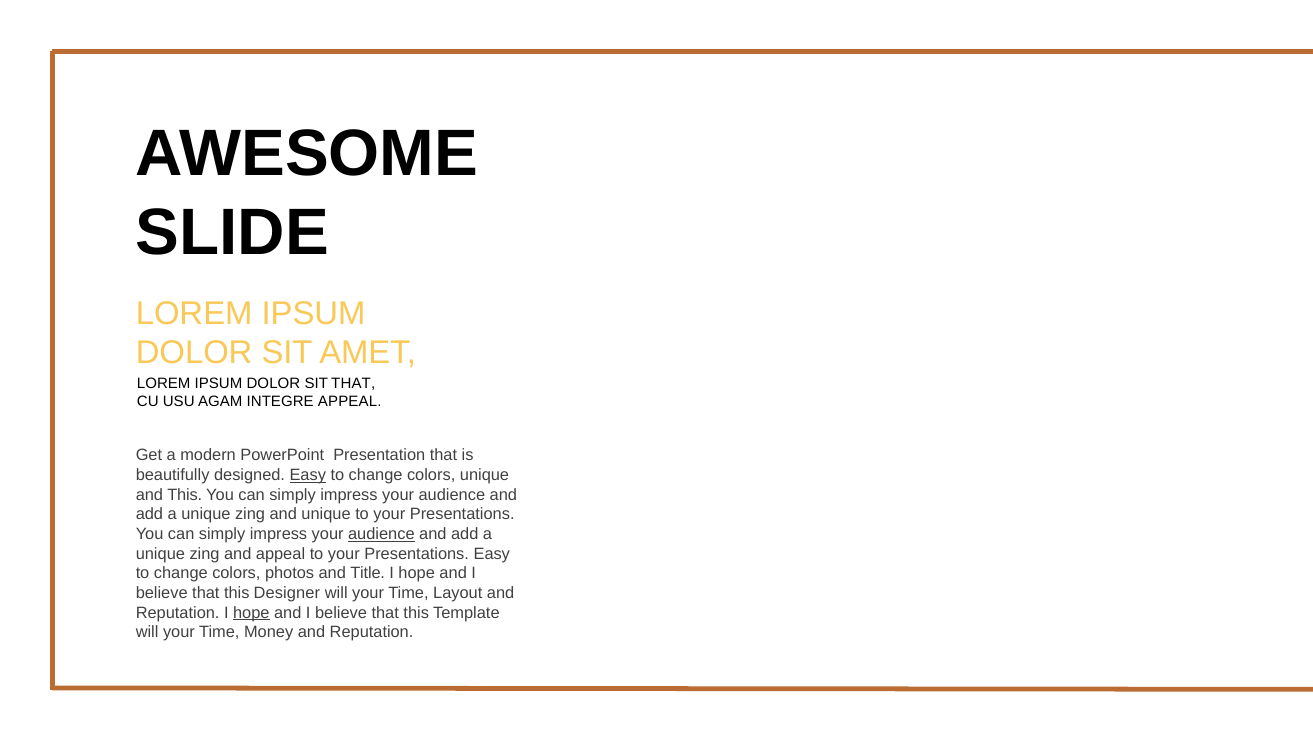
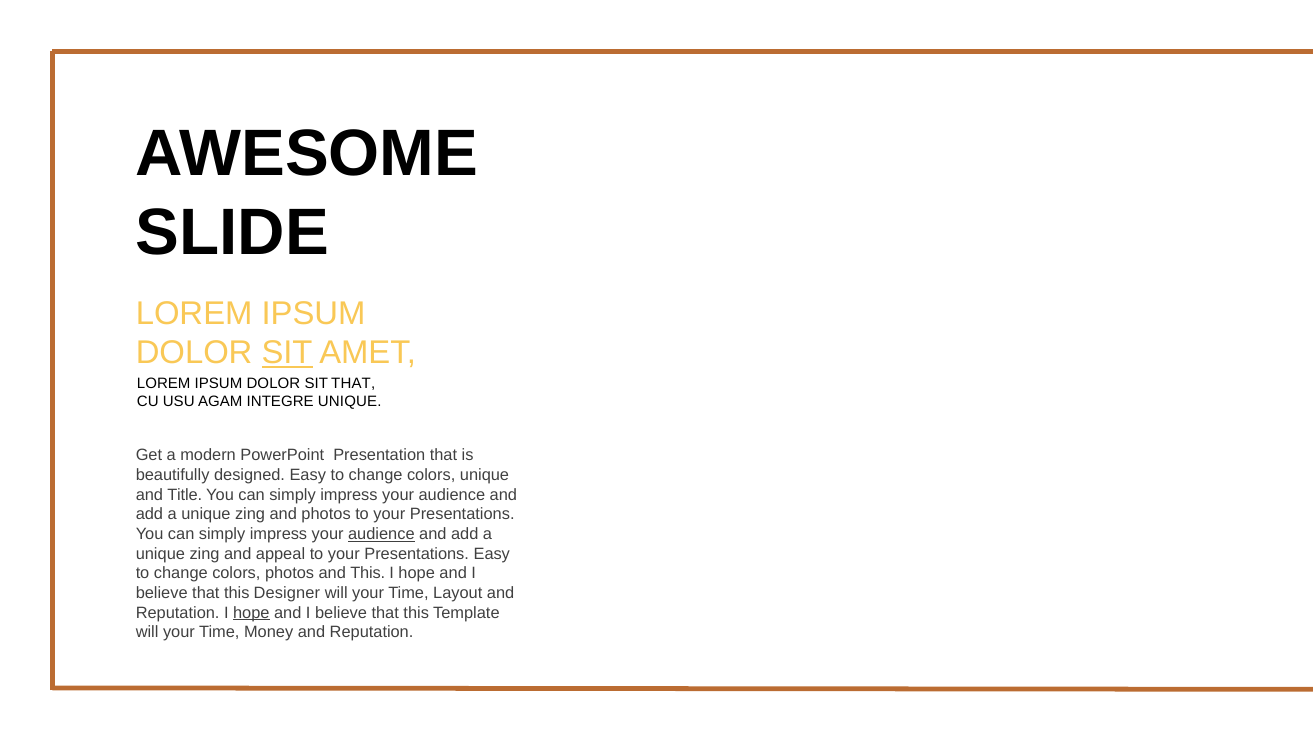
SIT underline: none -> present (287, 353)
INTEGRE APPEAL: APPEAL -> UNIQUE (350, 401)
Easy underline: present -> none (308, 475)
and This: This -> Title (185, 495)
and unique: unique -> photos (326, 515)
and Title: Title -> This (368, 574)
